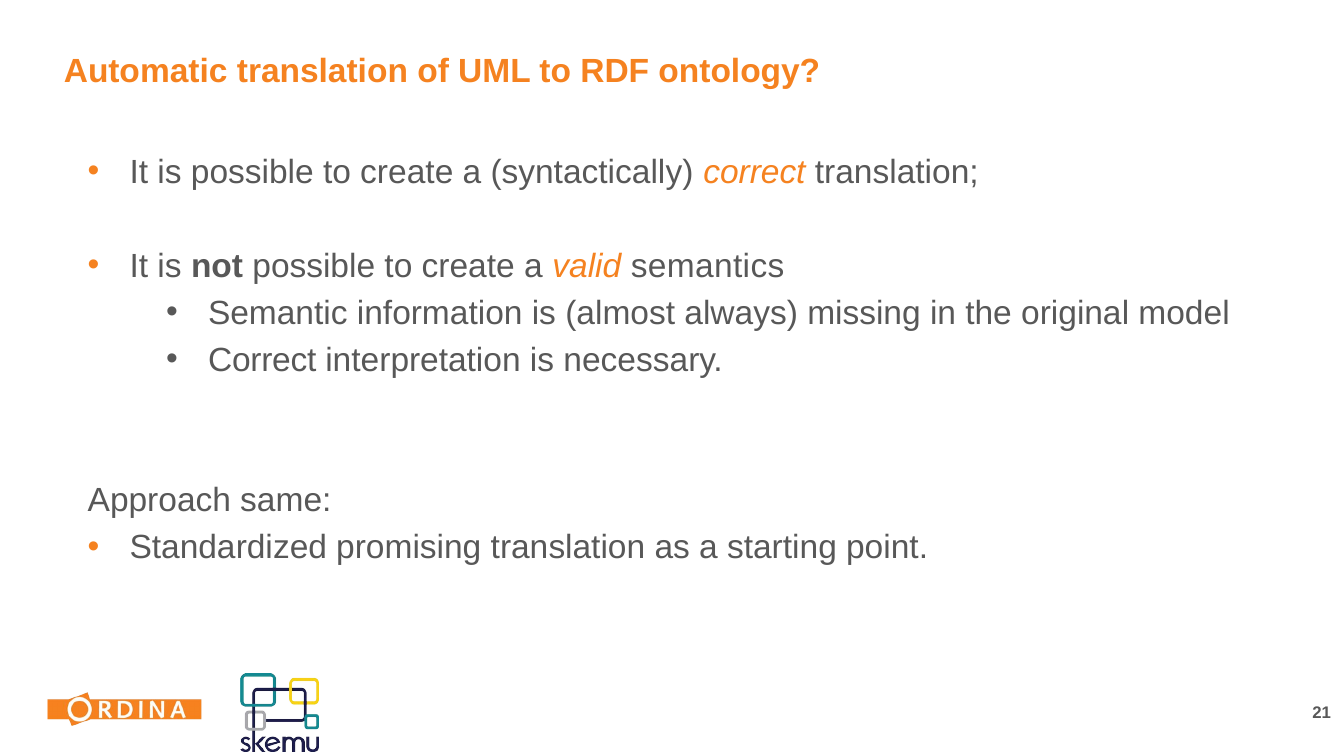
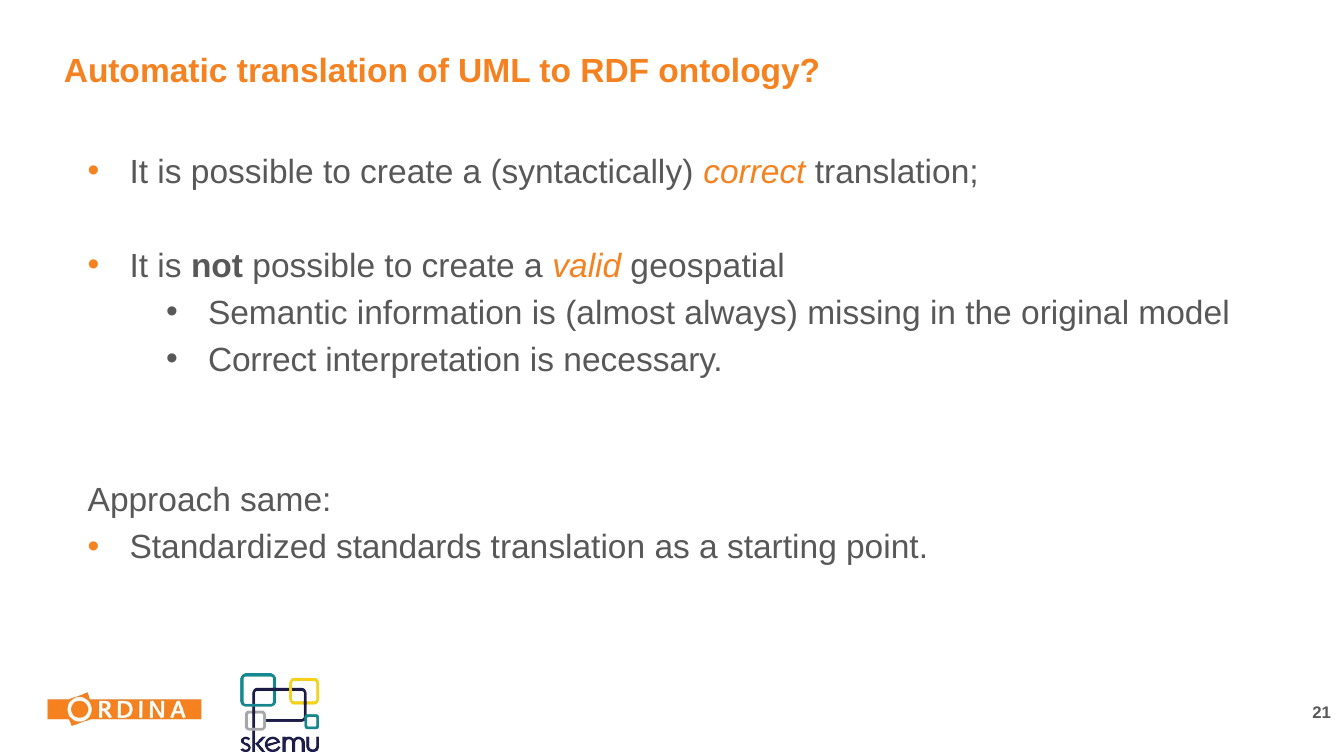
semantics: semantics -> geospatial (708, 266)
promising: promising -> standards (409, 548)
